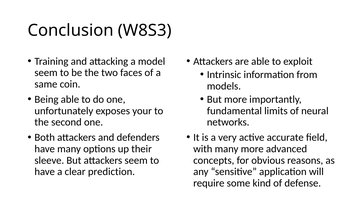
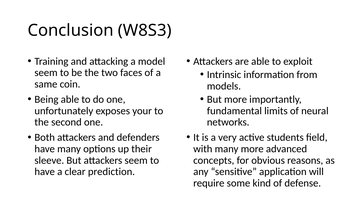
accurate: accurate -> students (285, 138)
